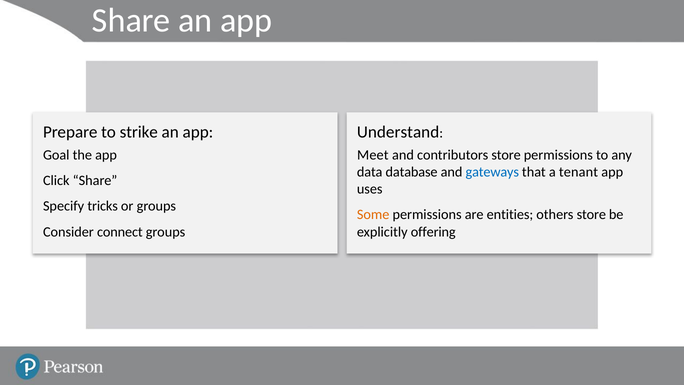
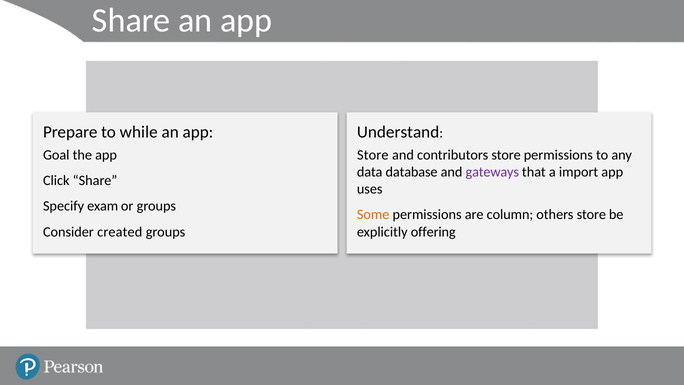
strike: strike -> while (139, 132)
Meet: Meet -> Store (373, 155)
gateways colour: blue -> purple (492, 172)
tenant: tenant -> import (579, 172)
tricks: tricks -> exam (103, 206)
entities: entities -> column (510, 215)
connect: connect -> created (120, 232)
